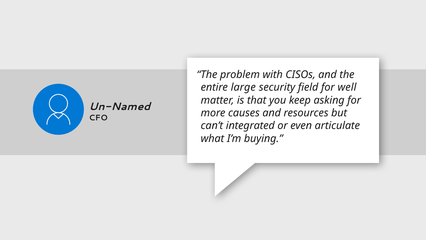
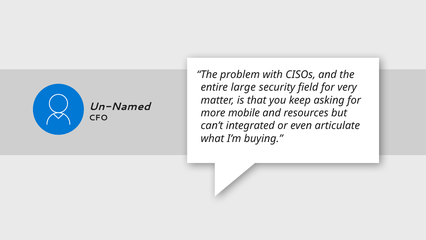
well: well -> very (347, 87)
causes: causes -> mobile (244, 113)
